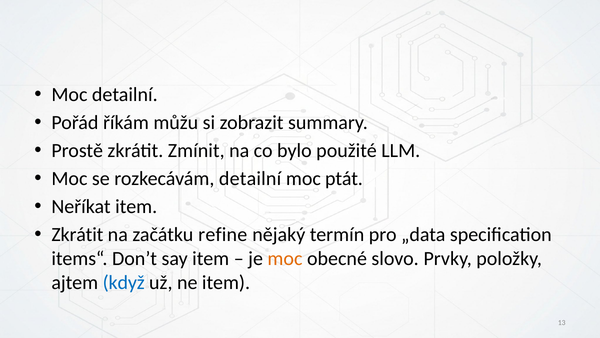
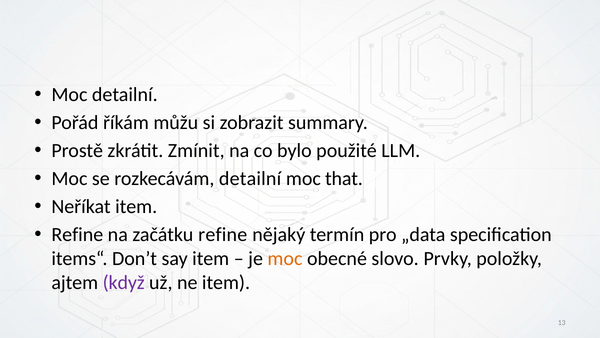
ptát: ptát -> that (344, 178)
Zkrátit: Zkrátit -> Refine (77, 234)
když colour: blue -> purple (124, 282)
